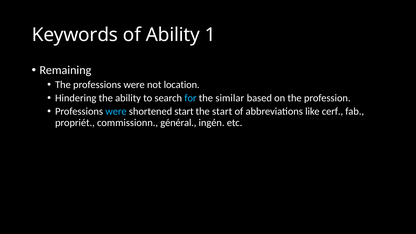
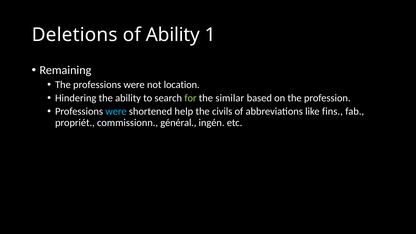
Keywords: Keywords -> Deletions (75, 35)
for colour: light blue -> light green (190, 98)
shortened start: start -> help (184, 111)
the start: start -> civils (222, 111)
cerf: cerf -> fins (332, 111)
